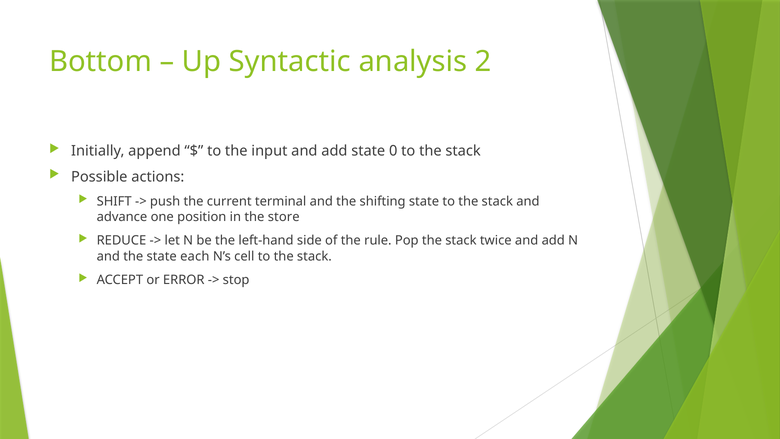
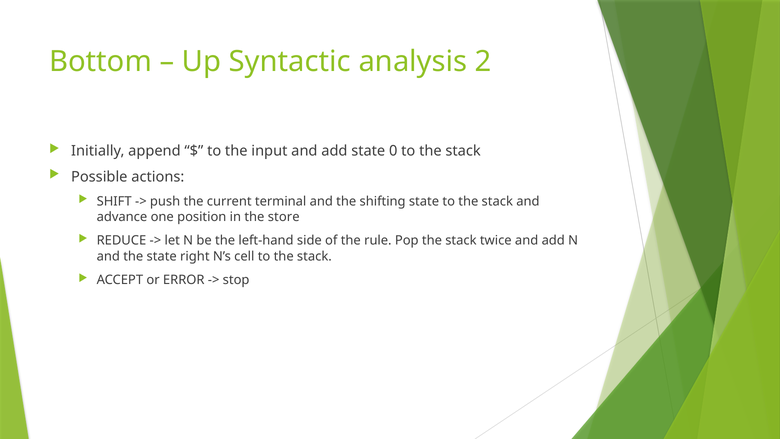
each: each -> right (195, 256)
